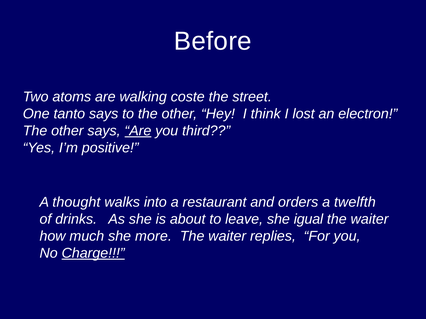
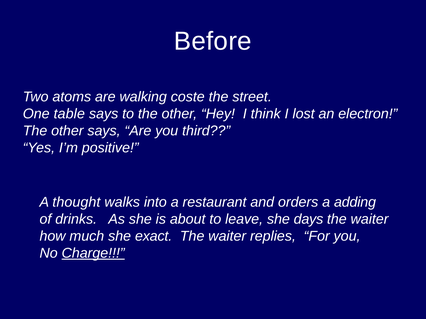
tanto: tanto -> table (69, 114)
Are underline: present -> none (138, 131)
twelfth: twelfth -> adding (355, 202)
igual: igual -> days (309, 219)
more: more -> exact (154, 236)
